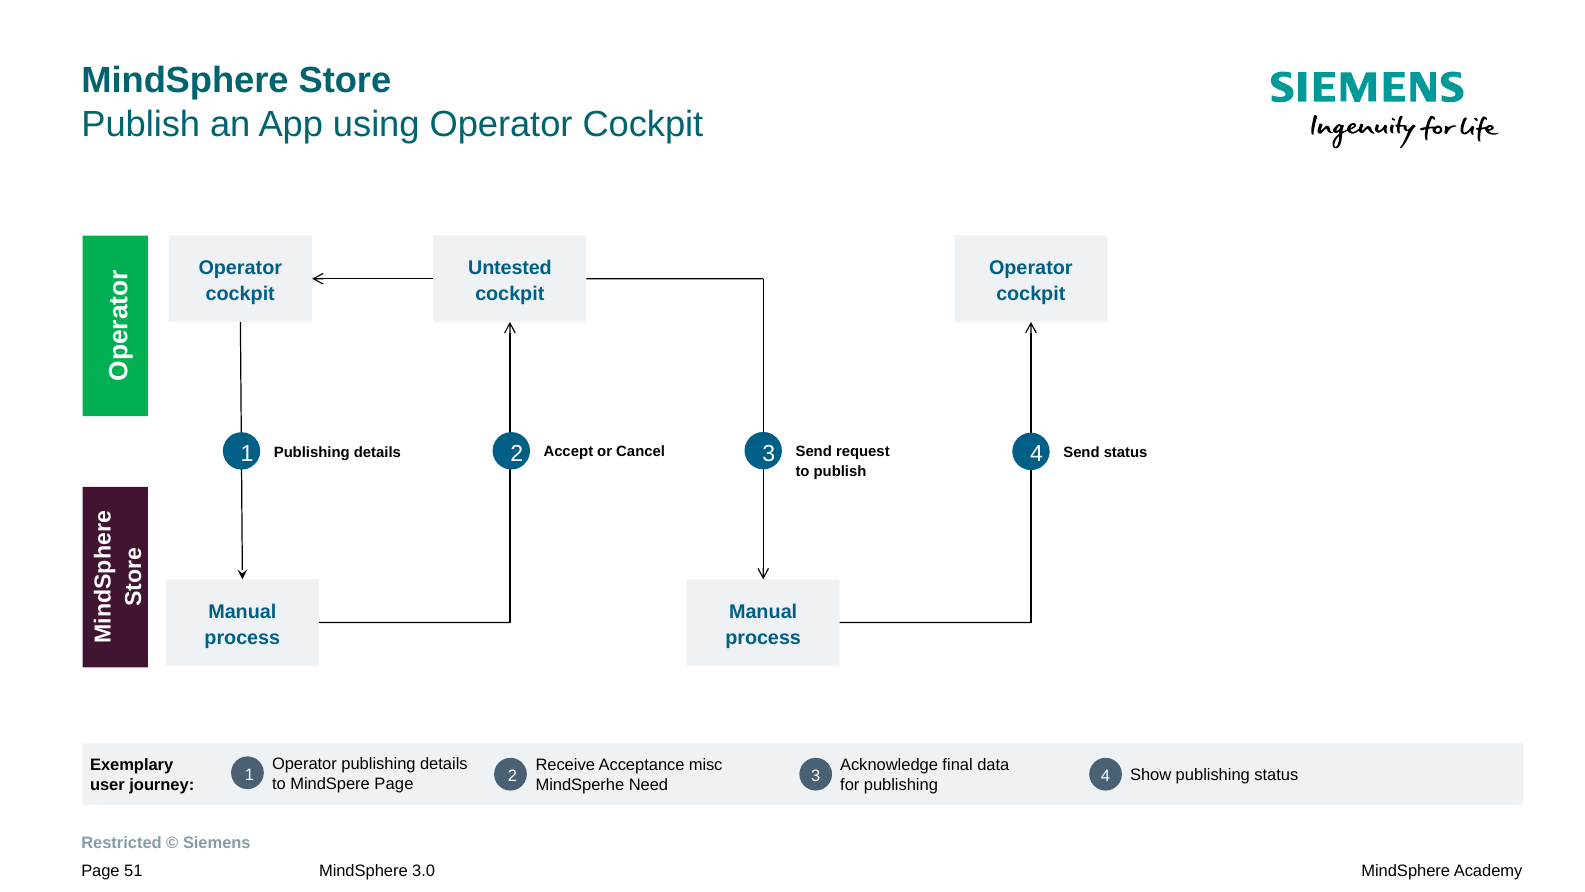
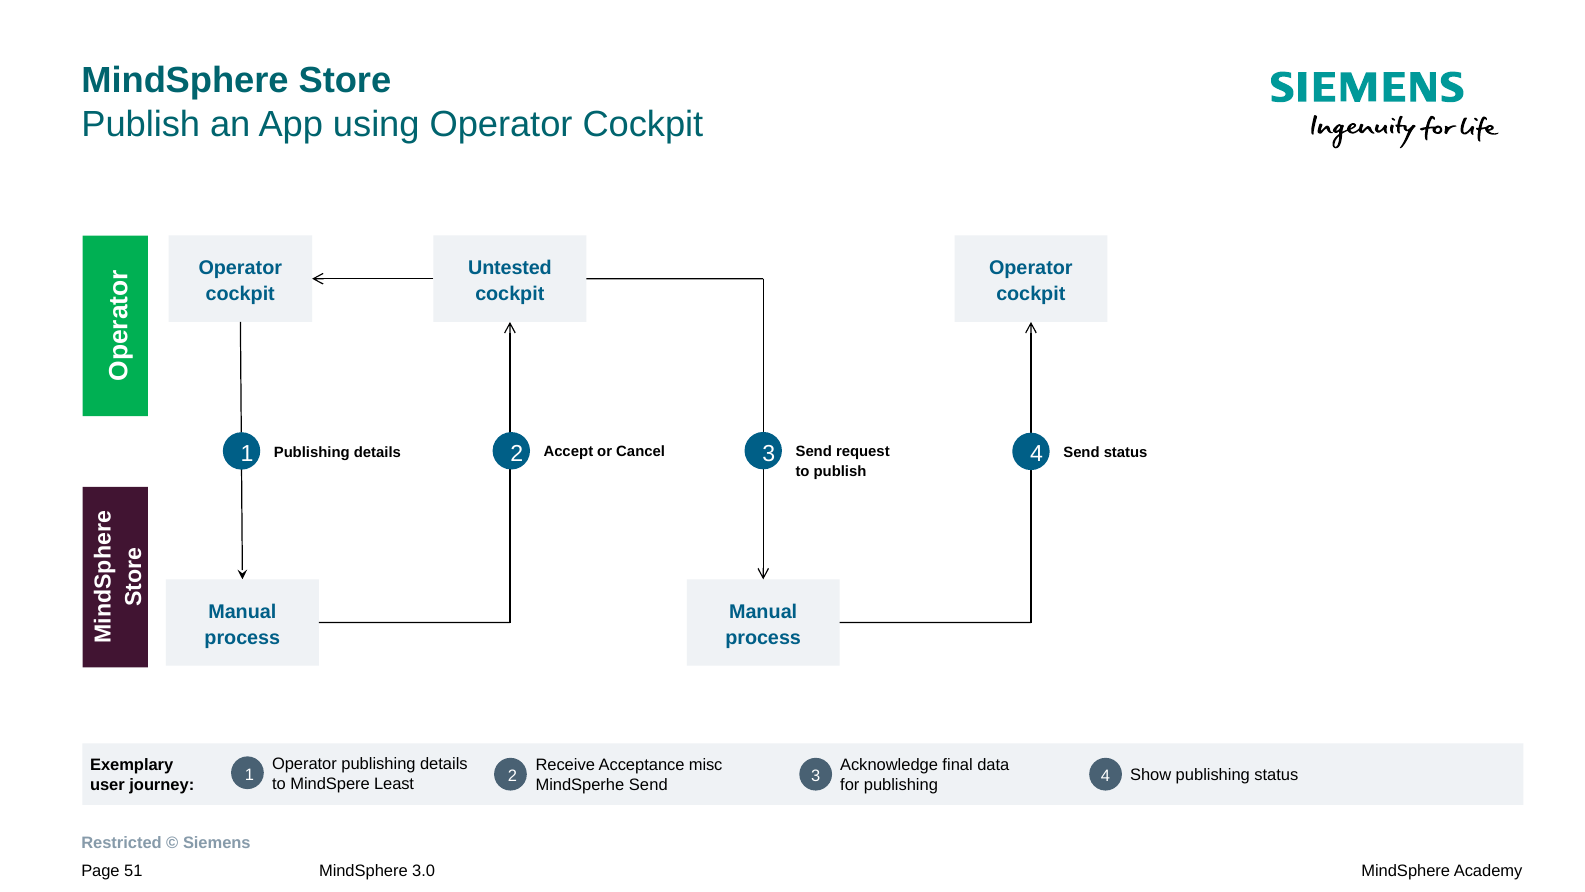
MindSpere Page: Page -> Least (394, 783)
MindSperhe Need: Need -> Send (648, 785)
